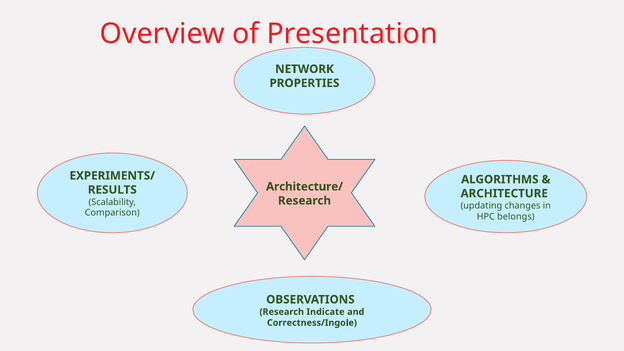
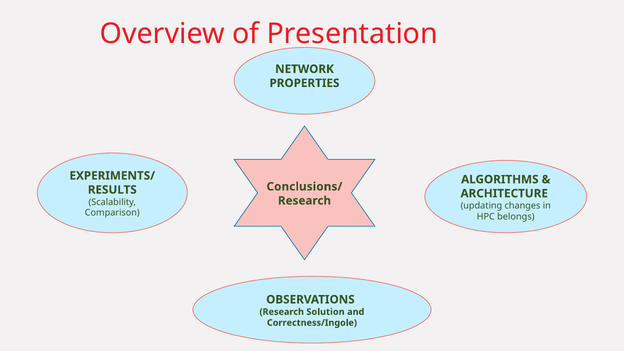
Architecture/: Architecture/ -> Conclusions/ (304, 187)
Indicate: Indicate -> Solution (325, 312)
